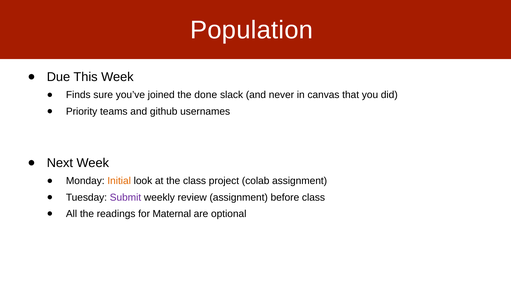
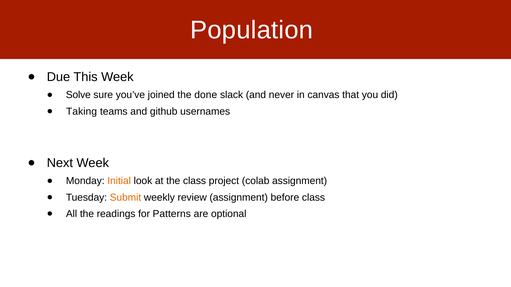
Finds: Finds -> Solve (78, 95)
Priority: Priority -> Taking (82, 112)
Submit colour: purple -> orange (125, 198)
Maternal: Maternal -> Patterns (172, 214)
